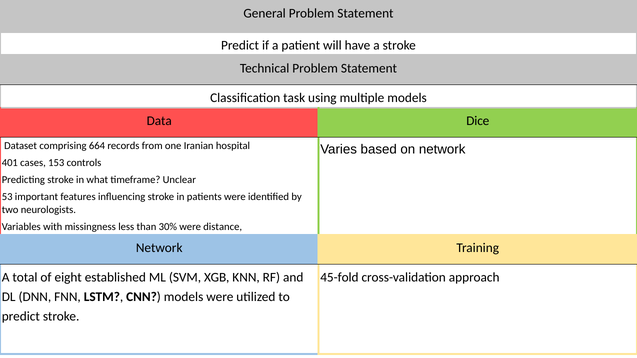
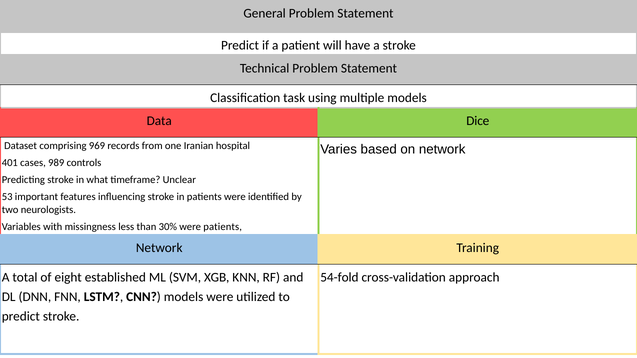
664: 664 -> 969 (97, 146)
153: 153 -> 989 (56, 163)
were distance: distance -> patients (223, 227)
45-fold: 45-fold -> 54-fold (339, 278)
